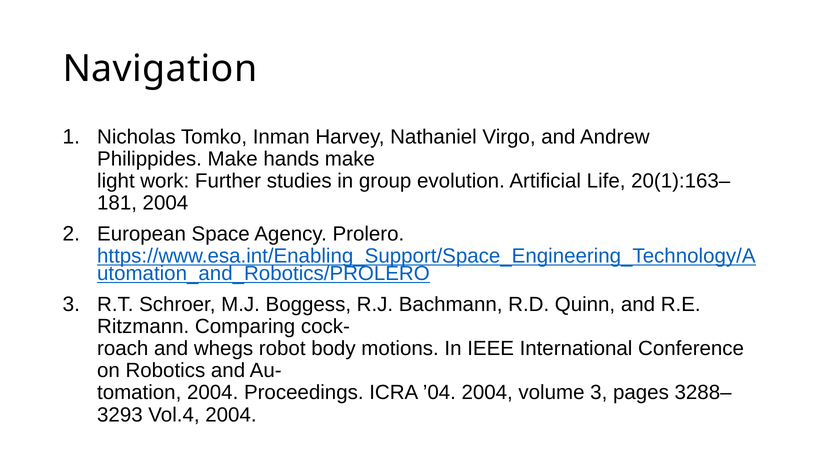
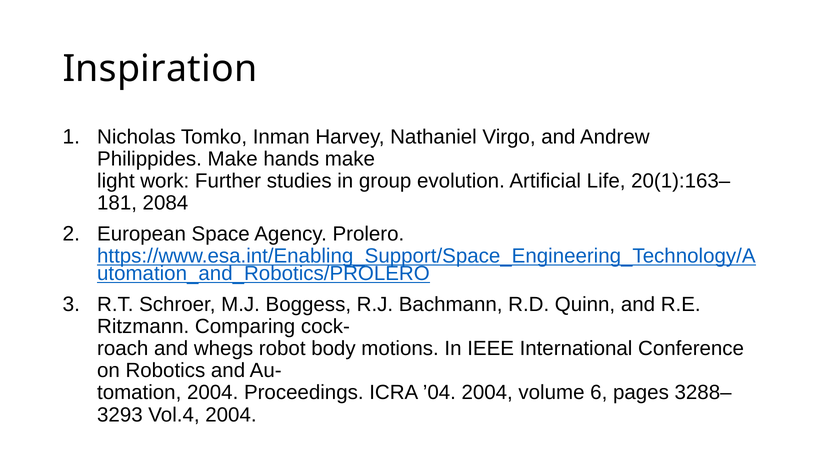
Navigation: Navigation -> Inspiration (160, 69)
2004: 2004 -> 2084 (165, 203)
volume 3: 3 -> 6 (599, 393)
